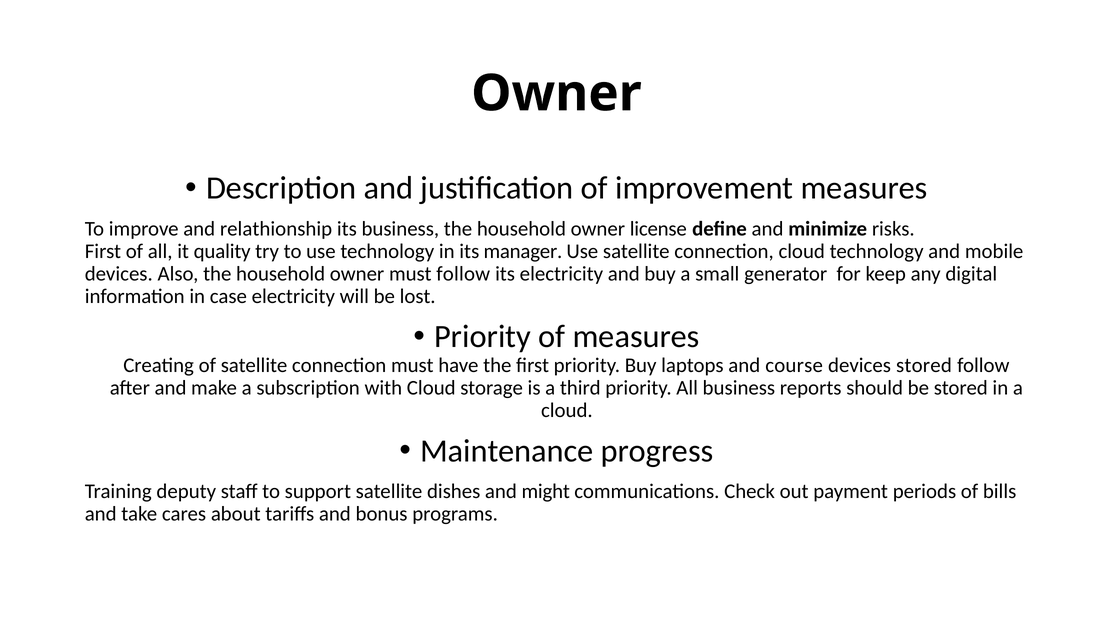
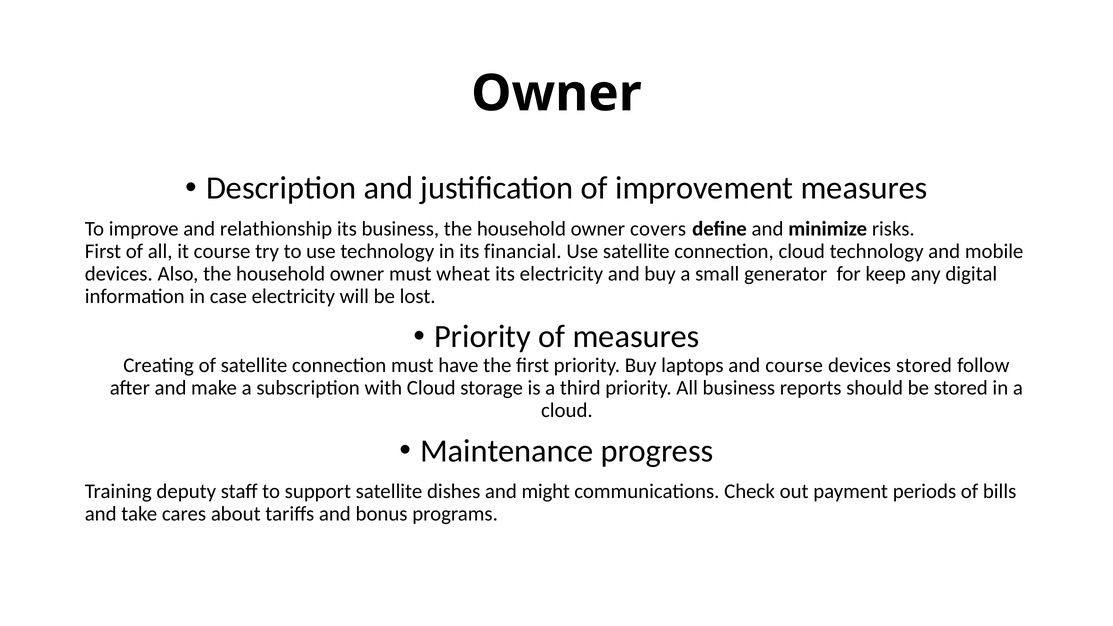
license: license -> covers (658, 229)
it quality: quality -> course (222, 251)
manager: manager -> financial (523, 251)
must follow: follow -> wheat (463, 274)
